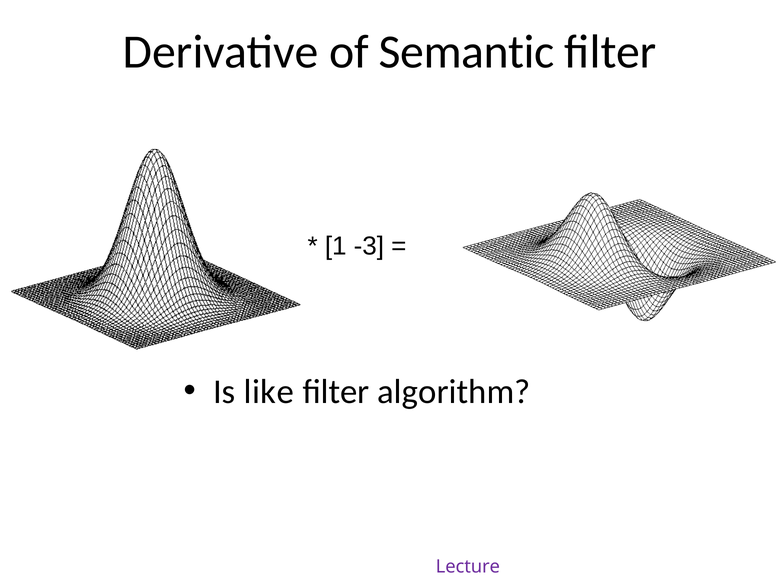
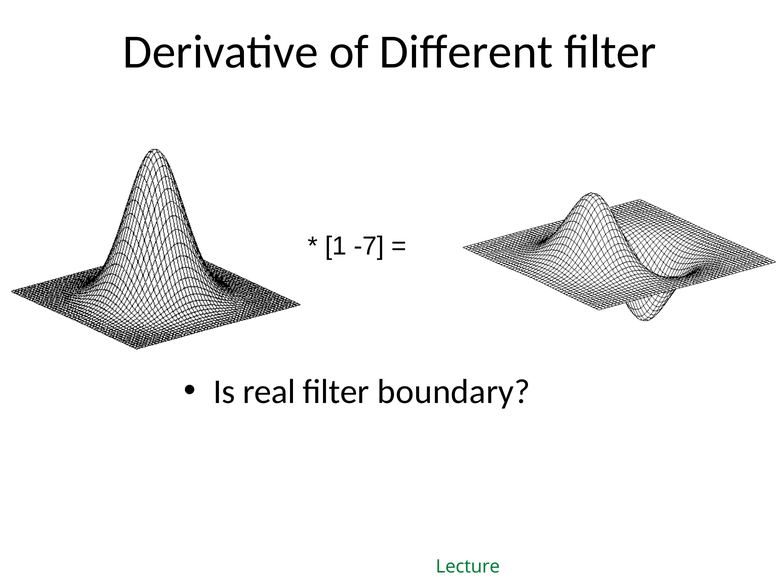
Semantic: Semantic -> Diﬀerent (466, 52)
-3: -3 -> -7 (369, 246)
like: like -> real (269, 392)
algorithm: algorithm -> boundary (454, 392)
Lecture colour: purple -> green (468, 567)
